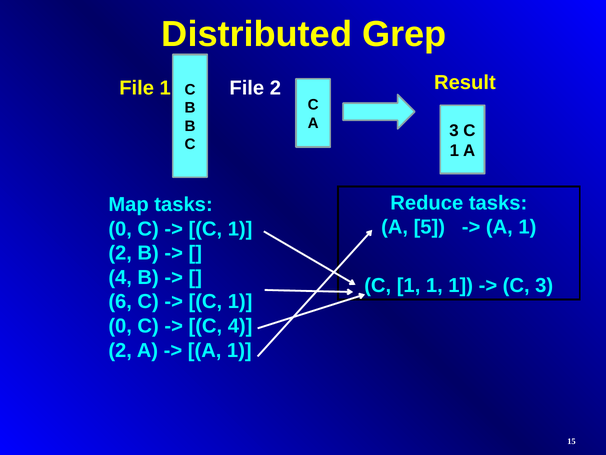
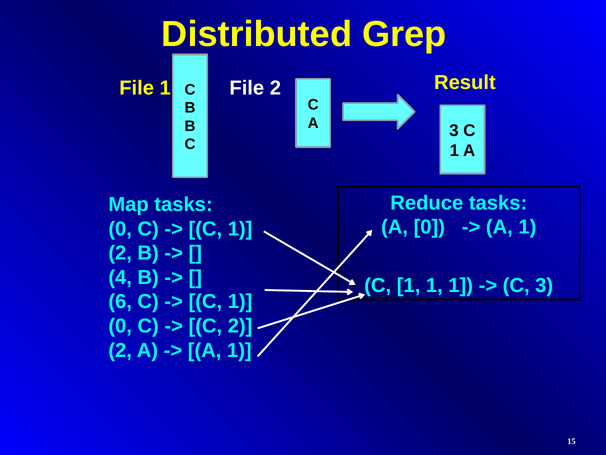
A 5: 5 -> 0 (429, 227)
C 4: 4 -> 2 (240, 326)
